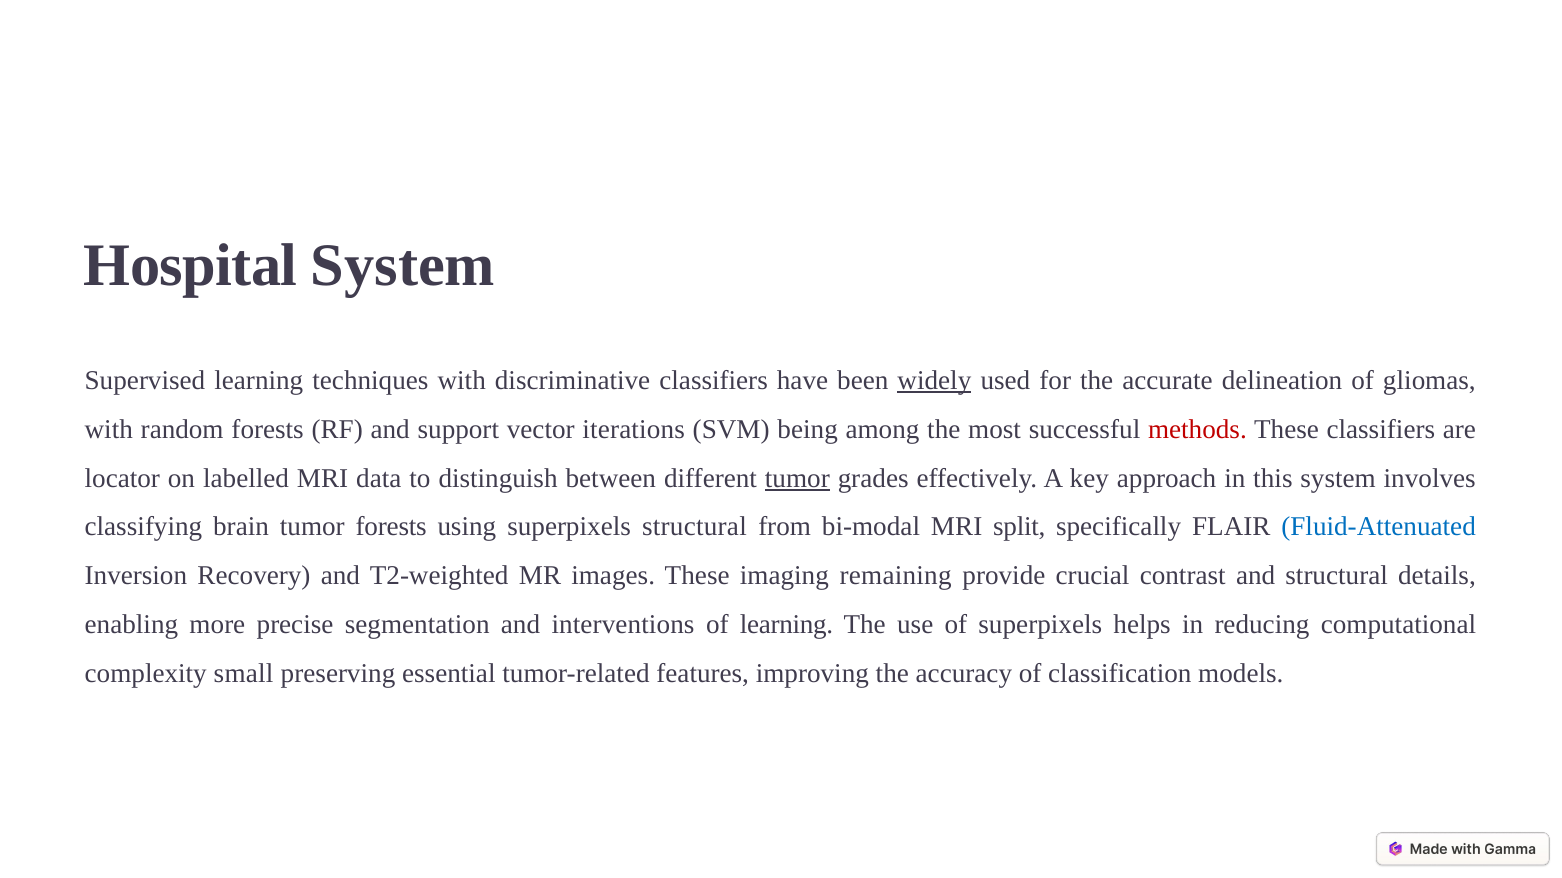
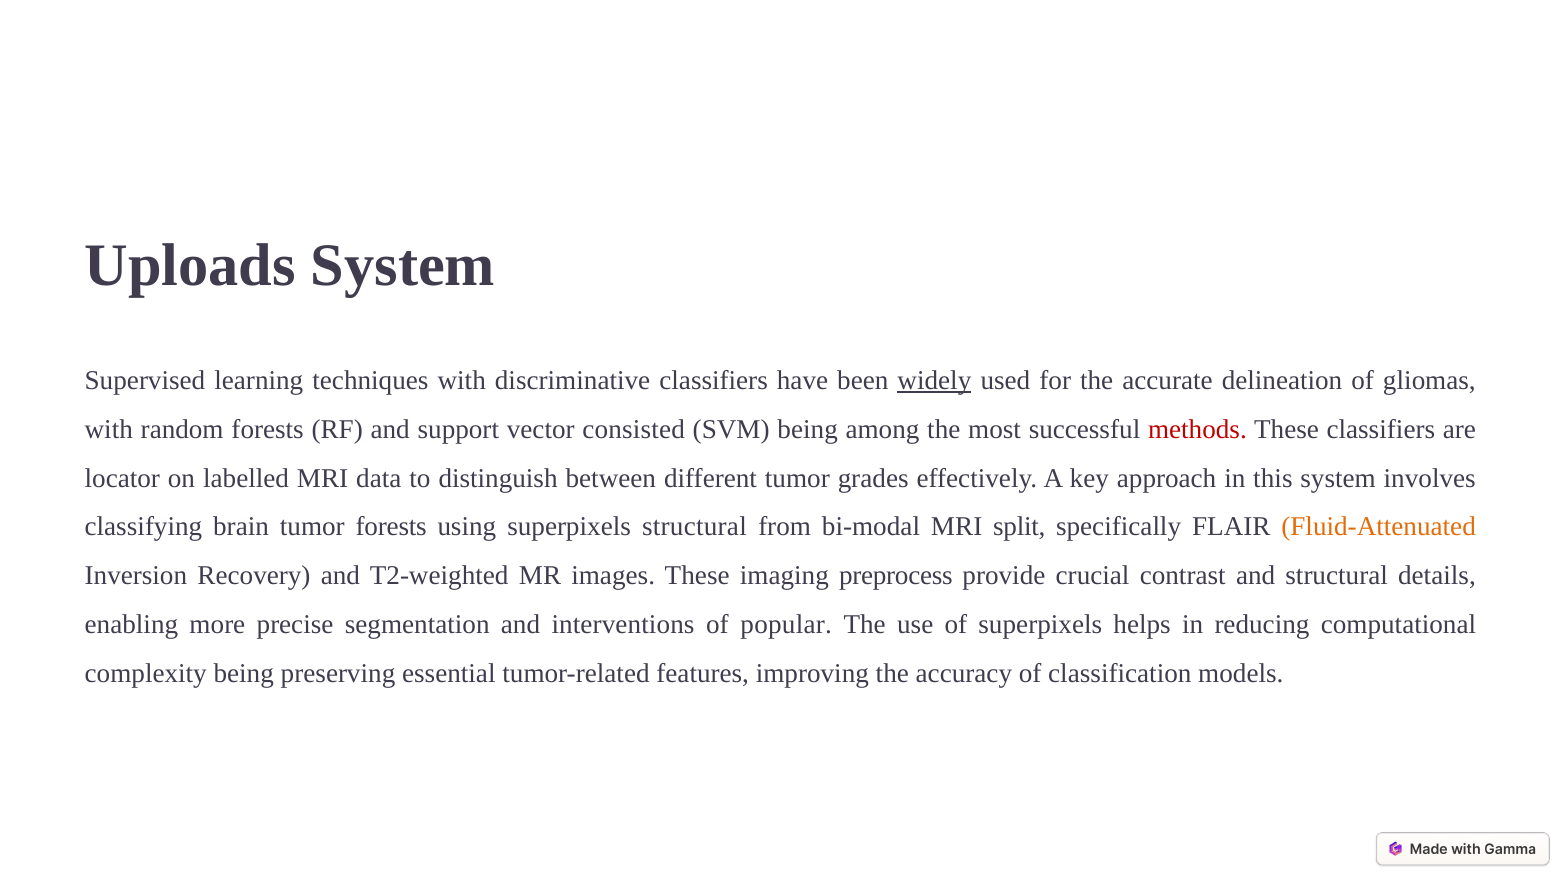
Hospital: Hospital -> Uploads (190, 266)
iterations: iterations -> consisted (634, 430)
tumor underline: present -> none (797, 478)
Fluid-Attenuated colour: blue -> orange (1379, 527)
remaining: remaining -> preprocess (896, 576)
of learning: learning -> popular (786, 625)
complexity small: small -> being (244, 674)
